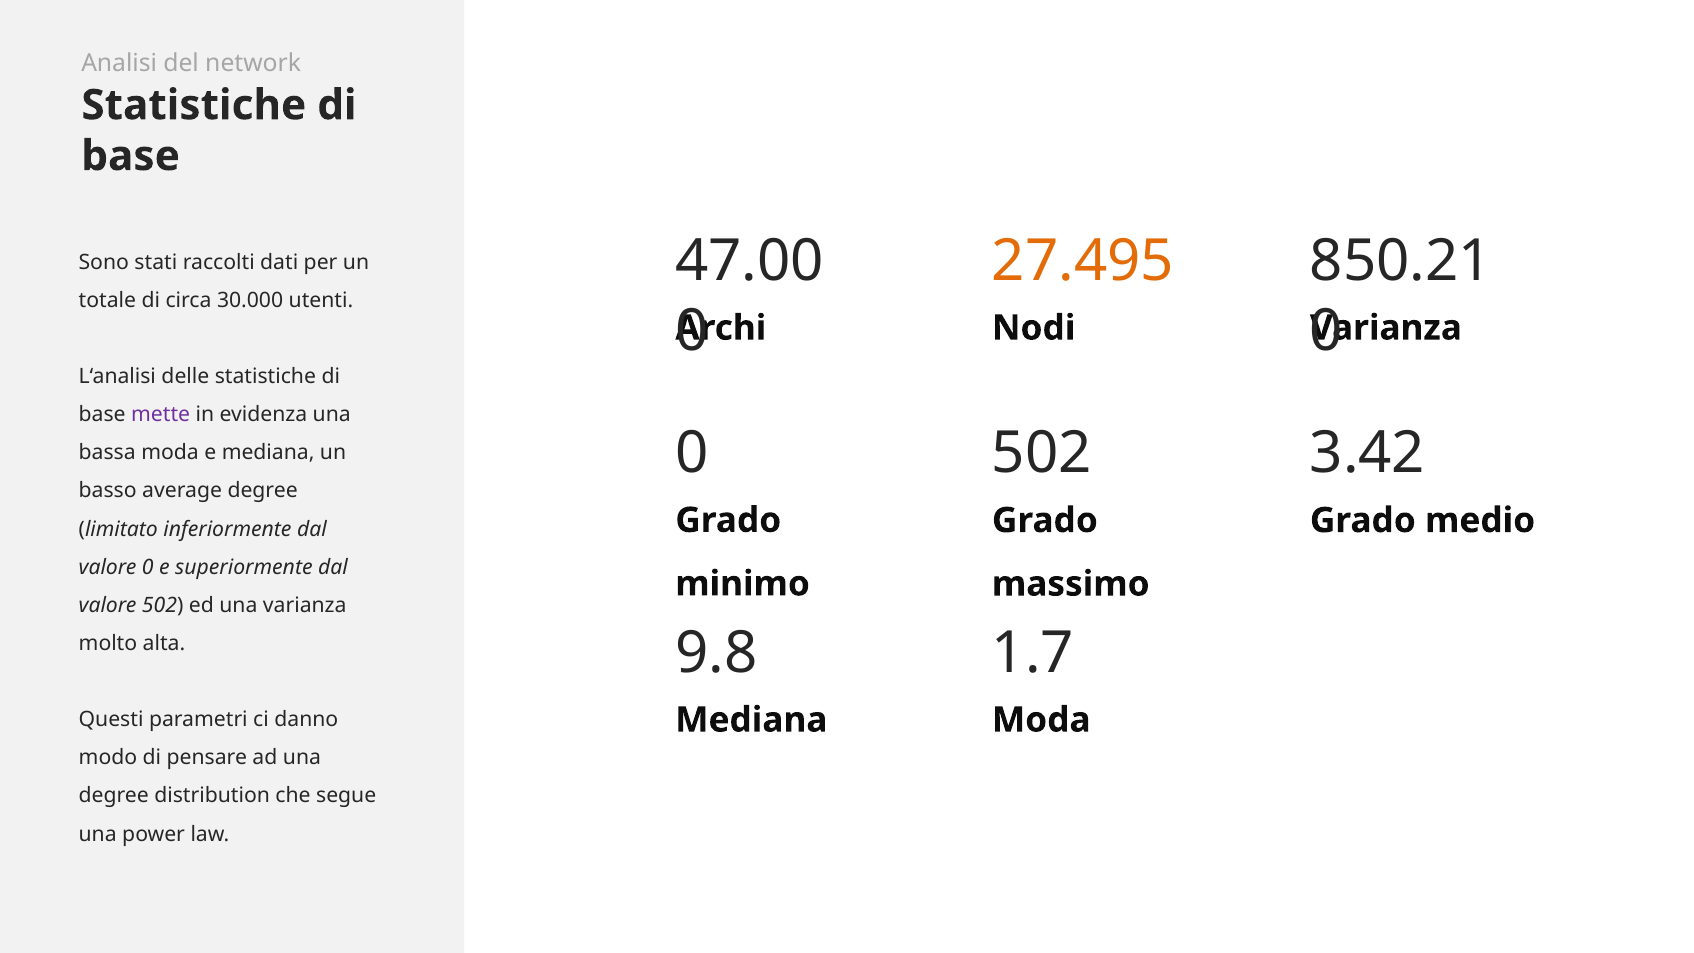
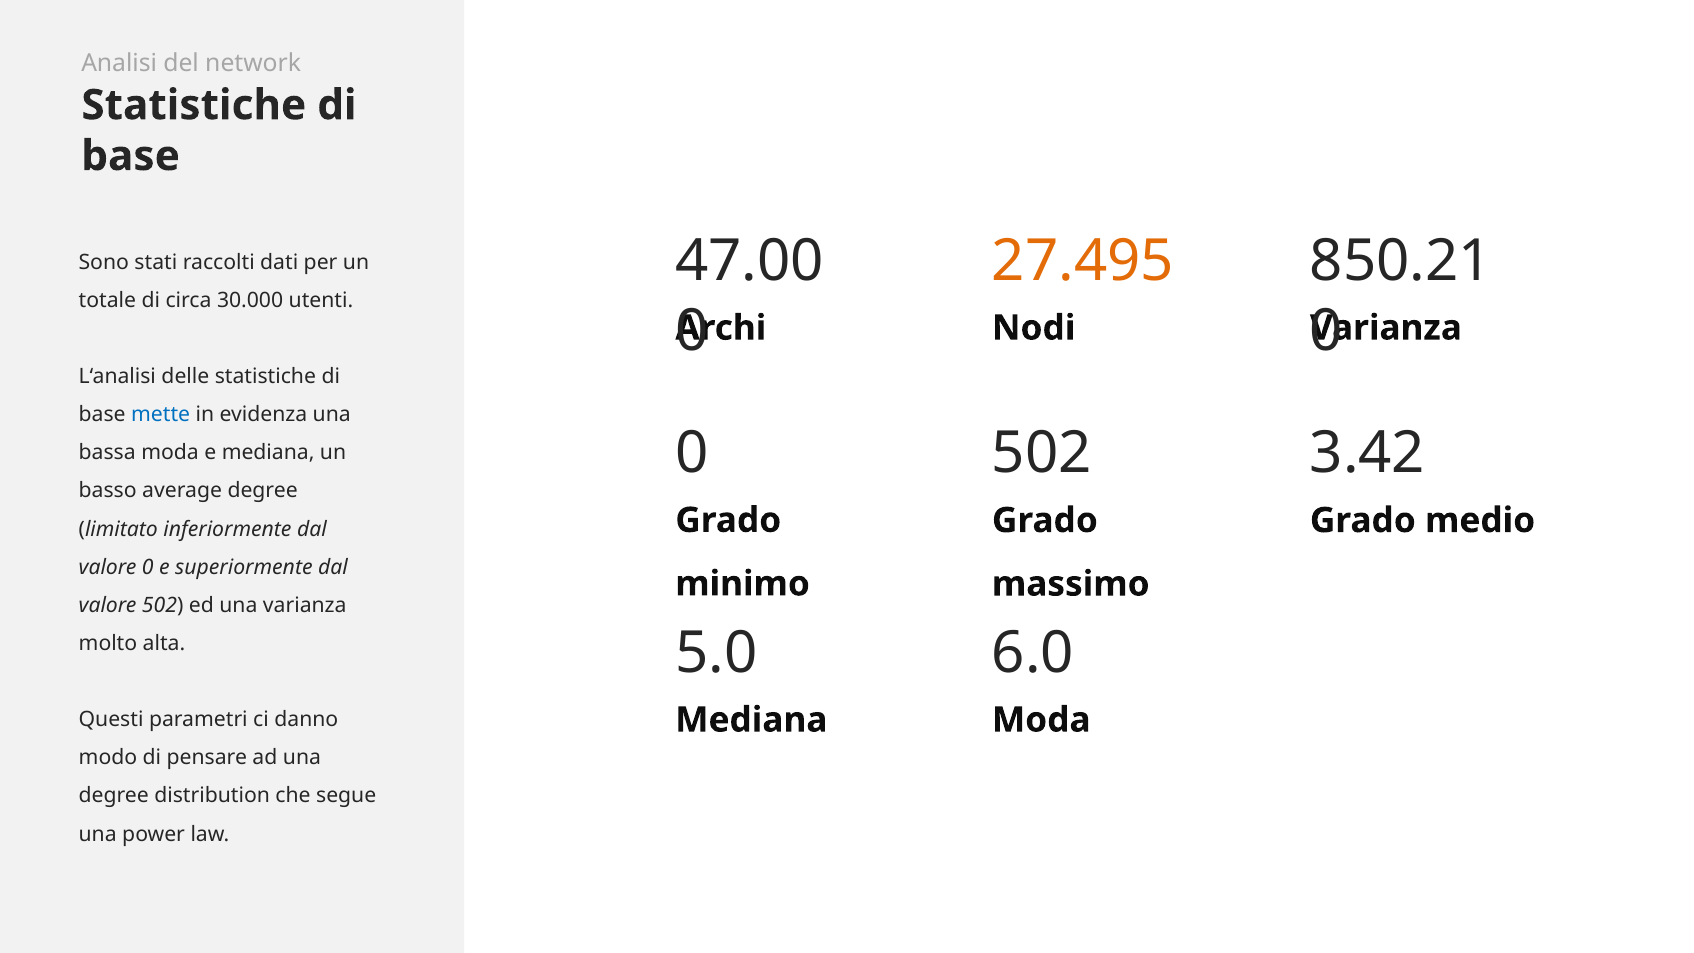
mette colour: purple -> blue (161, 415)
9.8: 9.8 -> 5.0 (716, 653)
1.7: 1.7 -> 6.0 (1033, 653)
